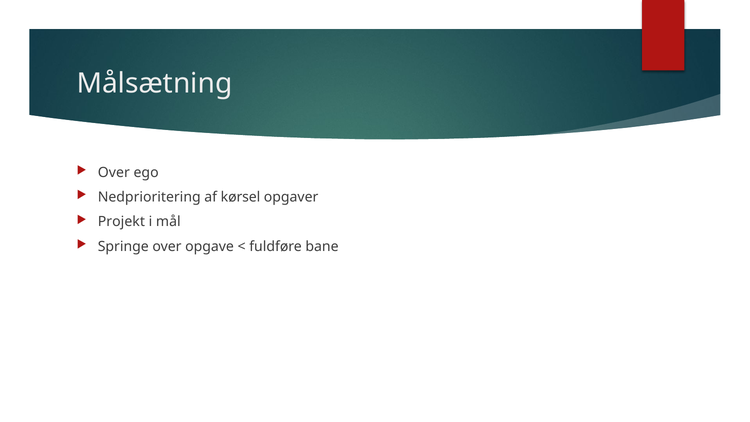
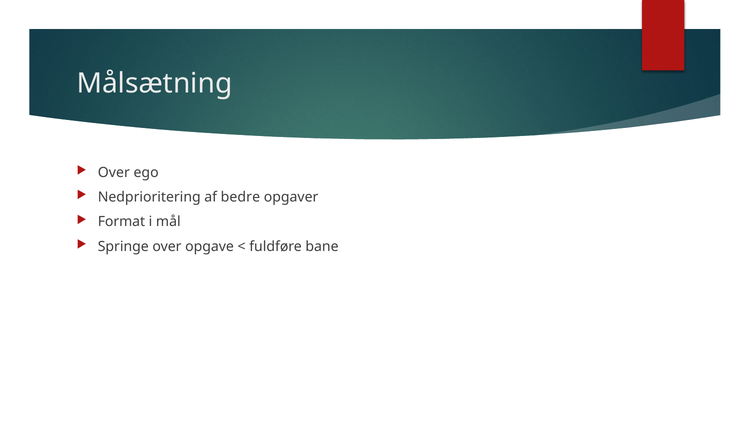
kørsel: kørsel -> bedre (240, 197)
Projekt: Projekt -> Format (121, 222)
